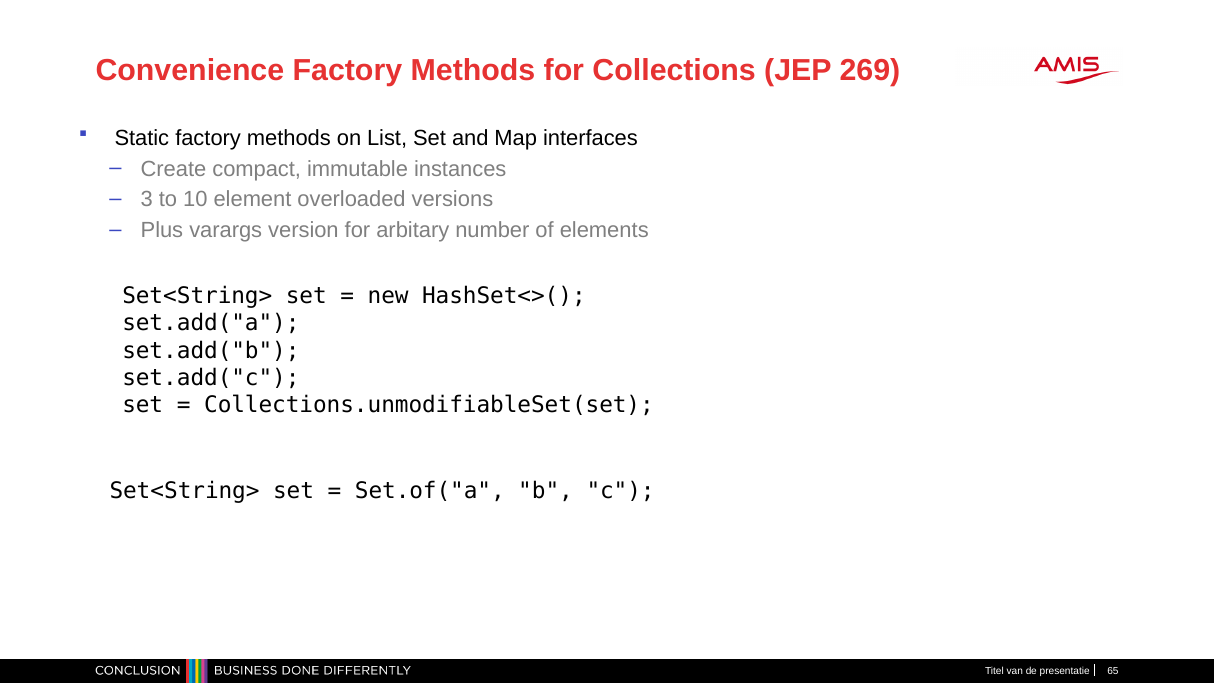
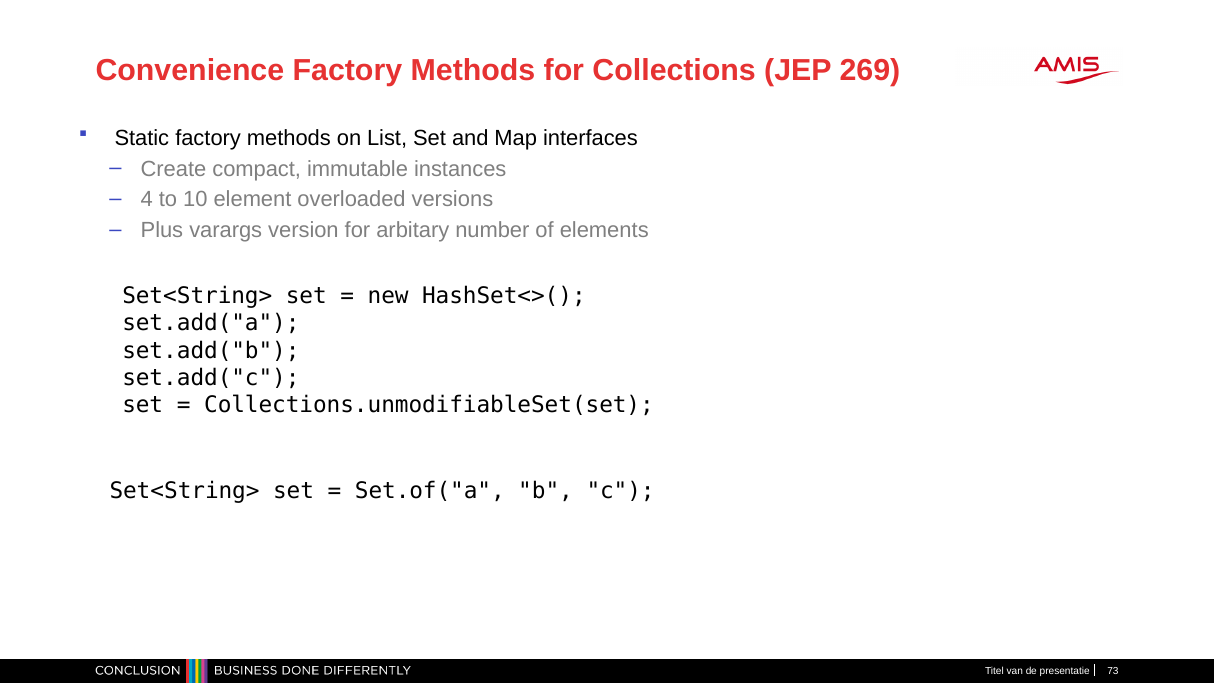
3: 3 -> 4 (147, 200)
65: 65 -> 73 (1113, 671)
